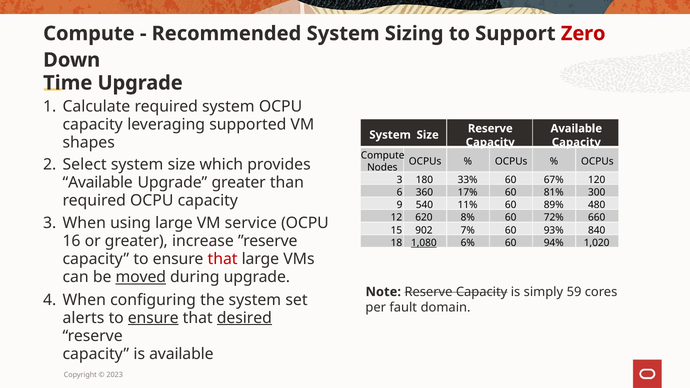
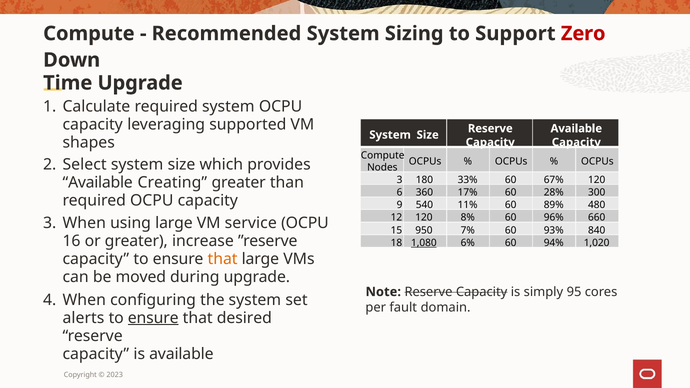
Available Upgrade: Upgrade -> Creating (172, 183)
81%: 81% -> 28% (554, 192)
12 620: 620 -> 120 (424, 218)
72%: 72% -> 96% (554, 218)
902: 902 -> 950 (424, 230)
that colour: red -> orange (223, 259)
moved underline: present -> none (141, 277)
59: 59 -> 95 (574, 292)
desired underline: present -> none (244, 318)
